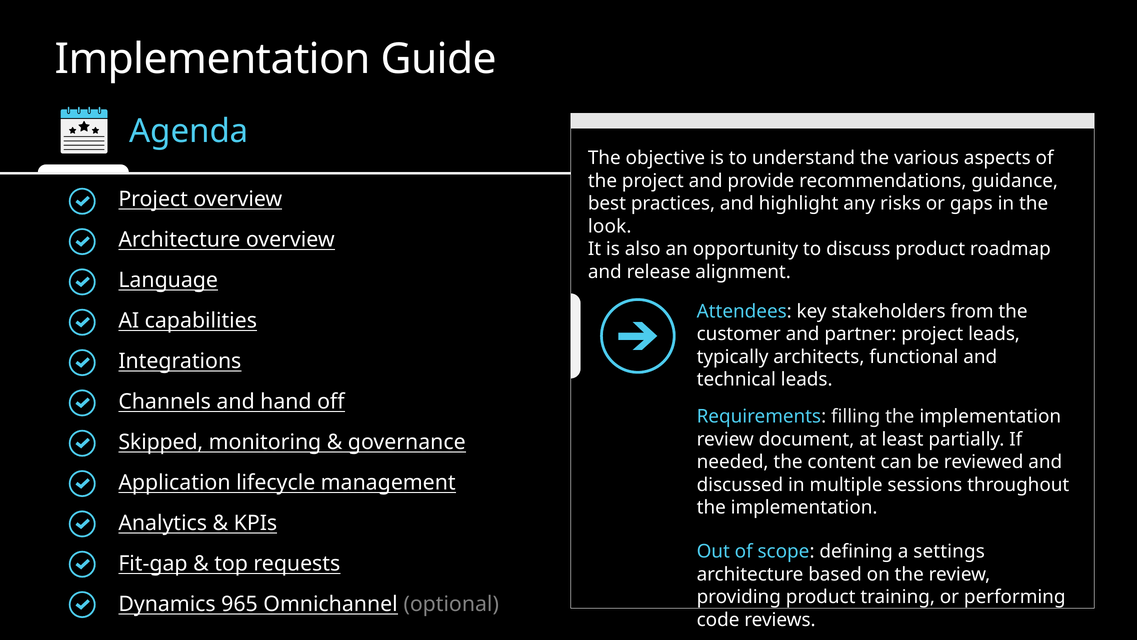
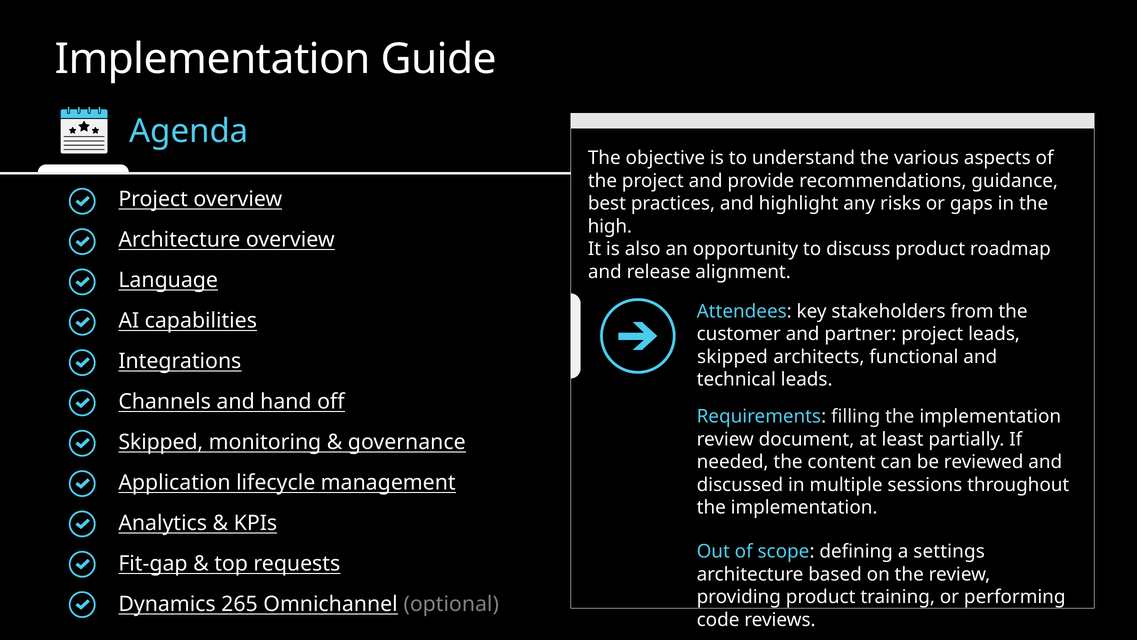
look: look -> high (610, 226)
typically: typically -> skipped (732, 357)
965: 965 -> 265 (240, 604)
